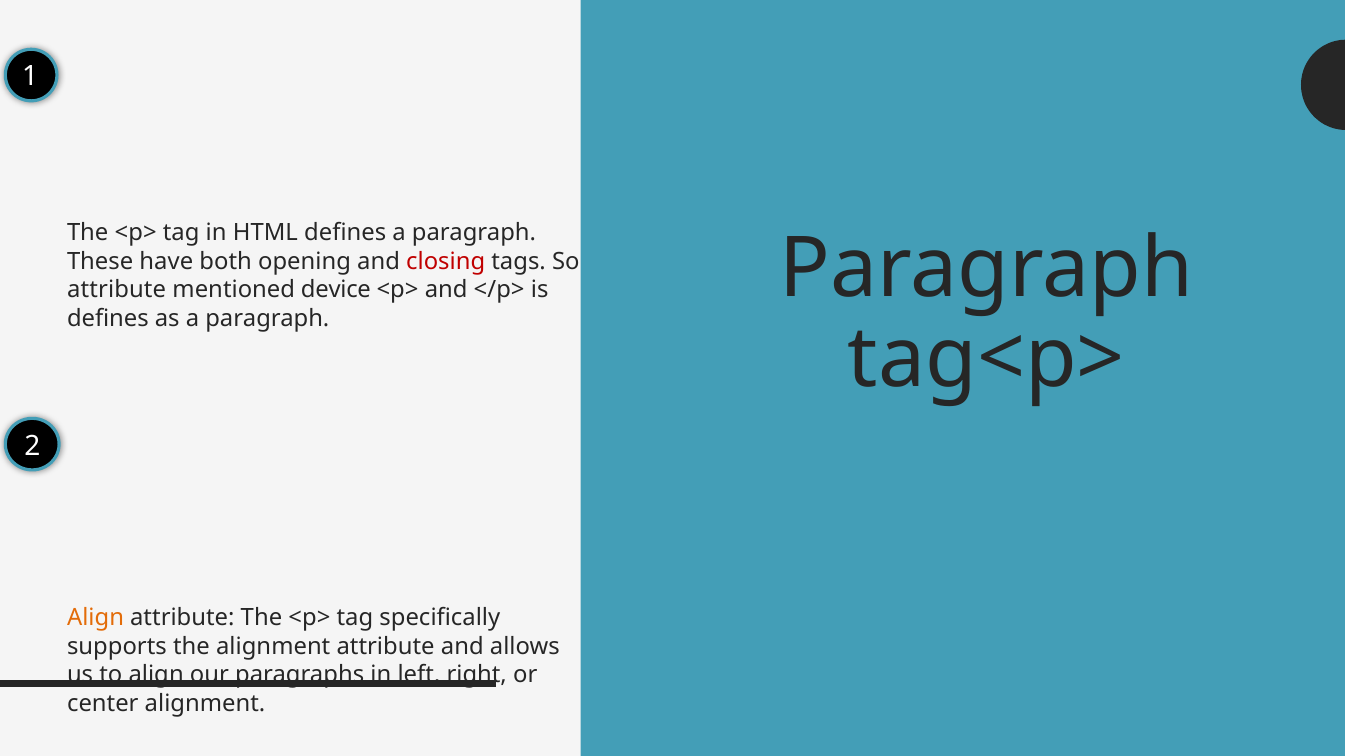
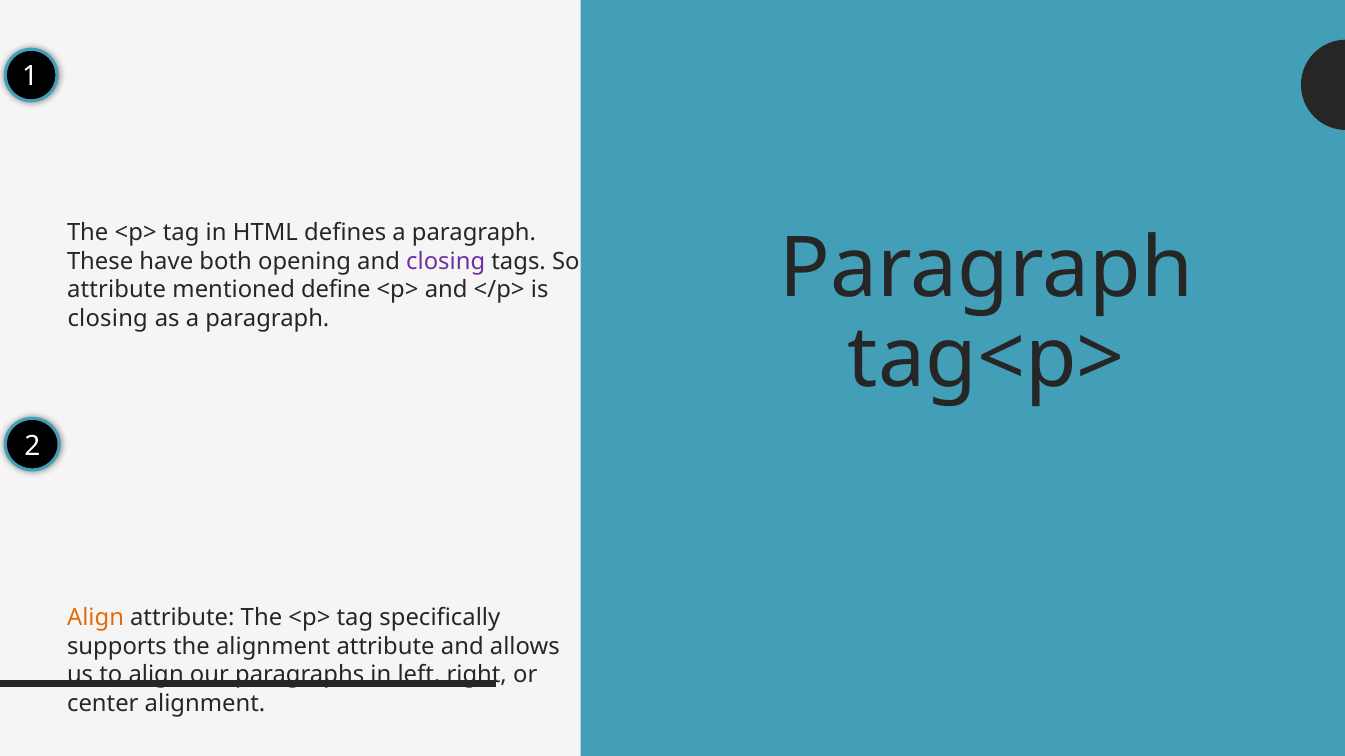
closing colour: red -> purple (446, 262)
device: device -> define (336, 290)
defines: defines -> closing (108, 319)
